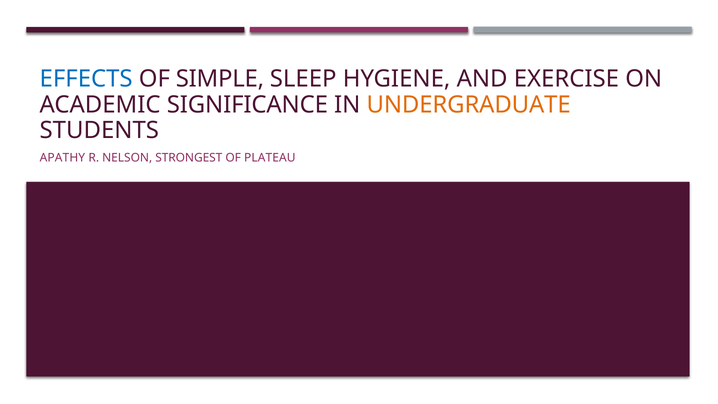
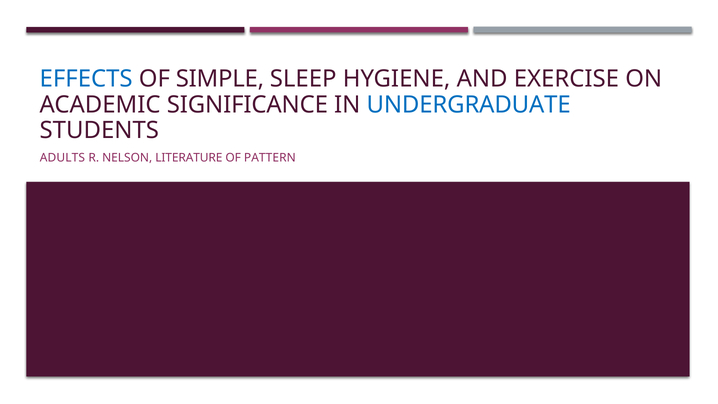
UNDERGRADUATE colour: orange -> blue (469, 105)
APATHY: APATHY -> ADULTS (62, 158)
STRONGEST: STRONGEST -> LITERATURE (189, 158)
PLATEAU: PLATEAU -> PATTERN (270, 158)
